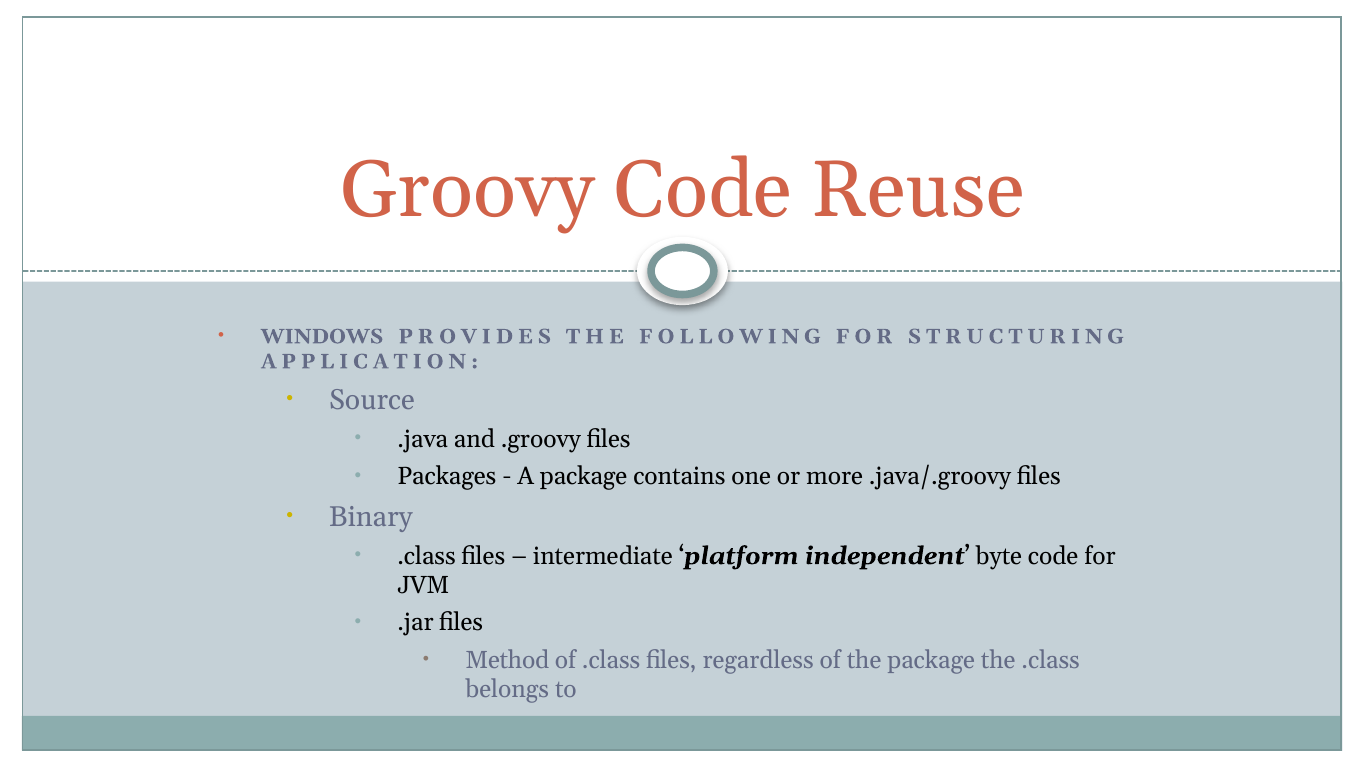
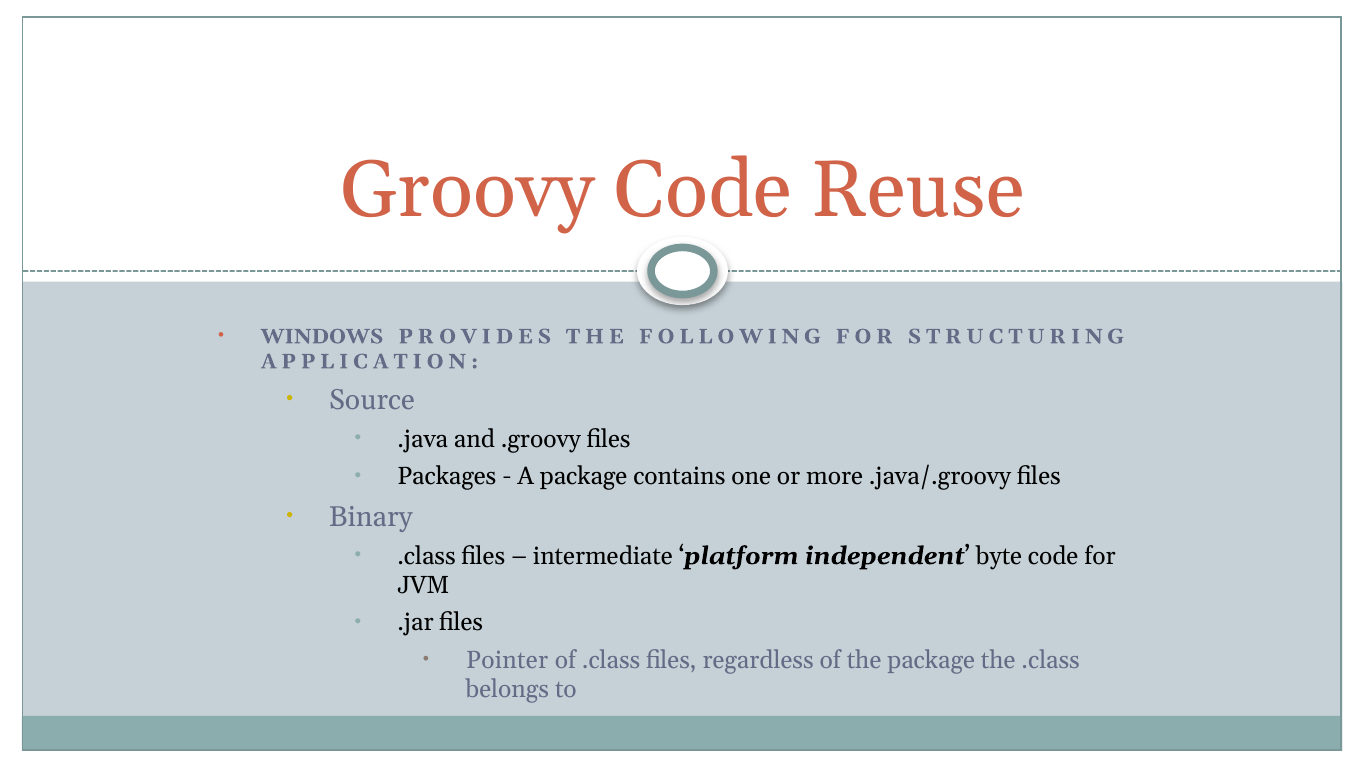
Method: Method -> Pointer (507, 660)
